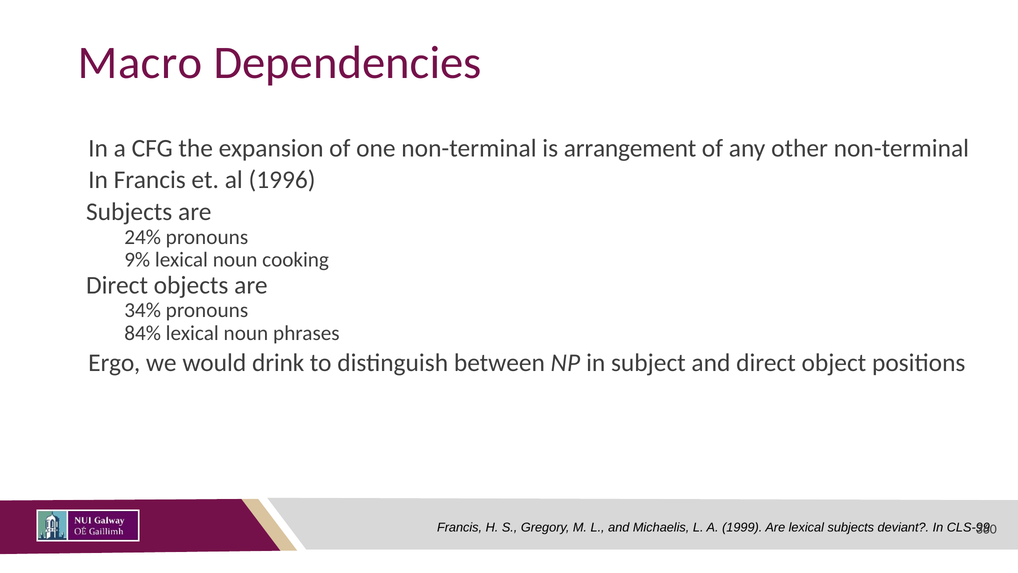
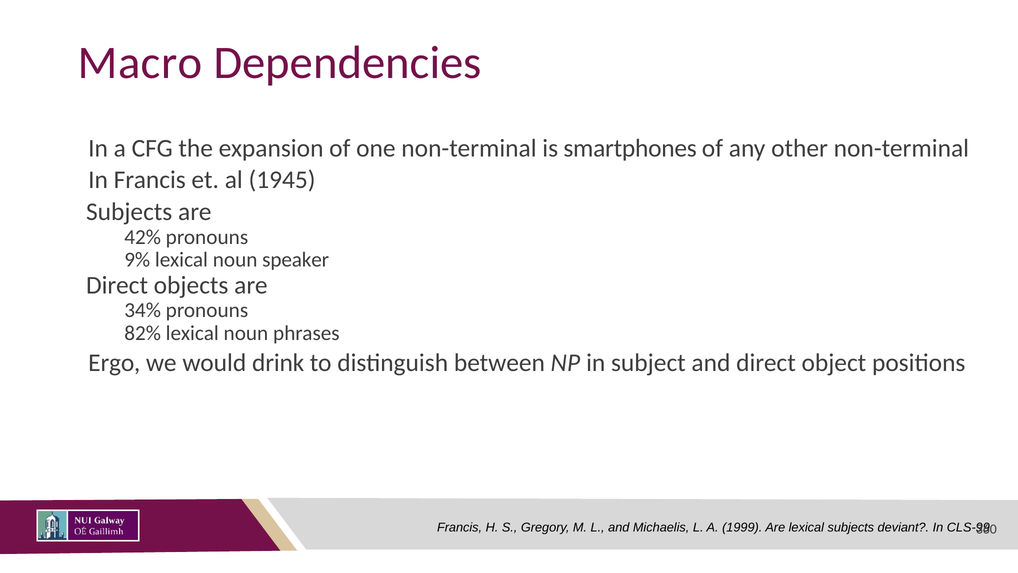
arrangement: arrangement -> smartphones (630, 148)
1996: 1996 -> 1945 (282, 180)
24%: 24% -> 42% (143, 237)
cooking: cooking -> speaker (296, 260)
84%: 84% -> 82% (143, 333)
